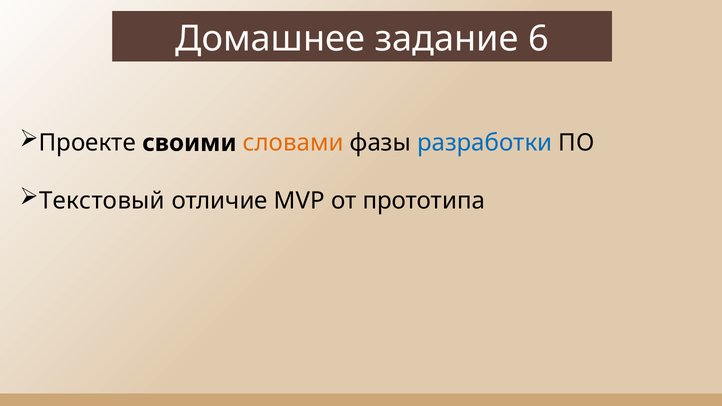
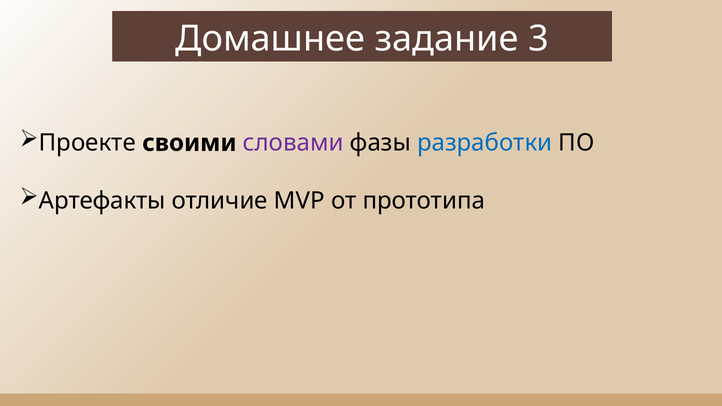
6: 6 -> 3 (538, 39)
словами colour: orange -> purple (293, 143)
Текстовый: Текстовый -> Артефакты (102, 201)
